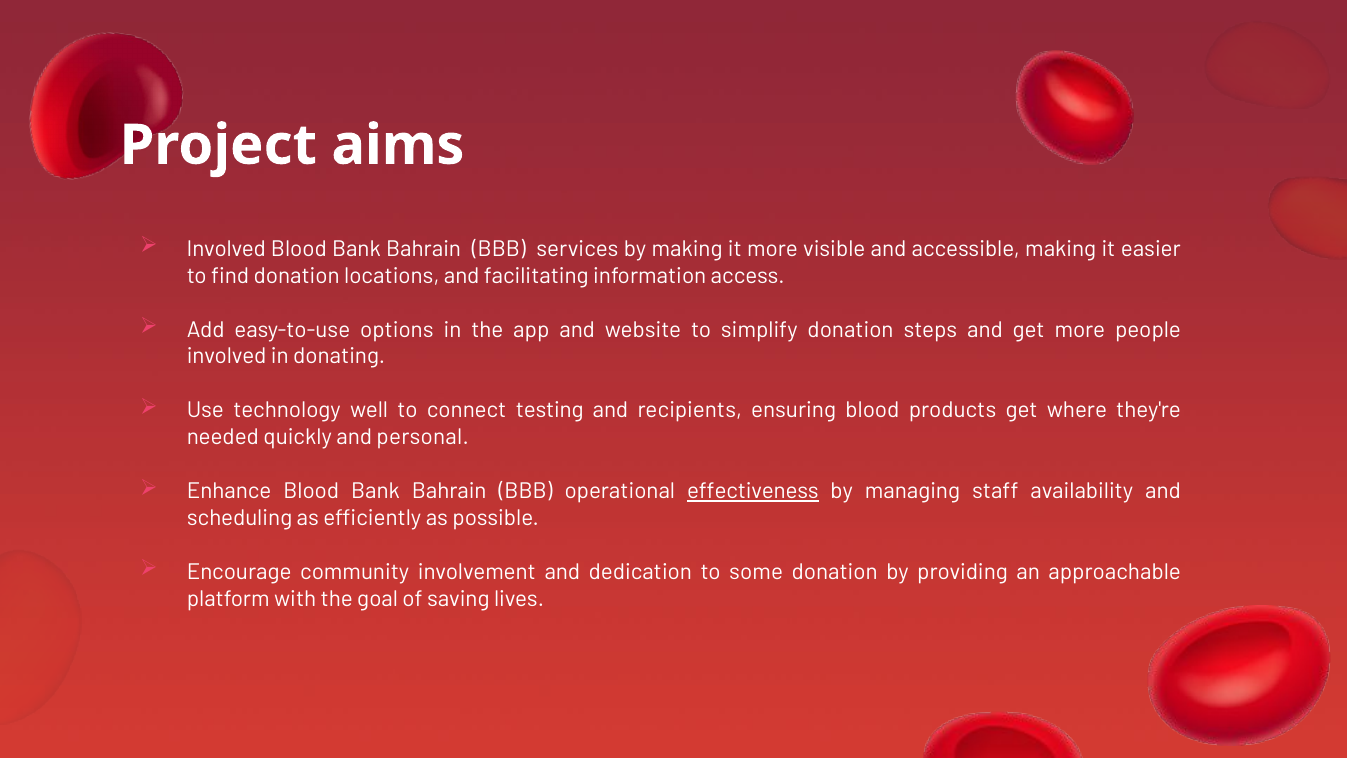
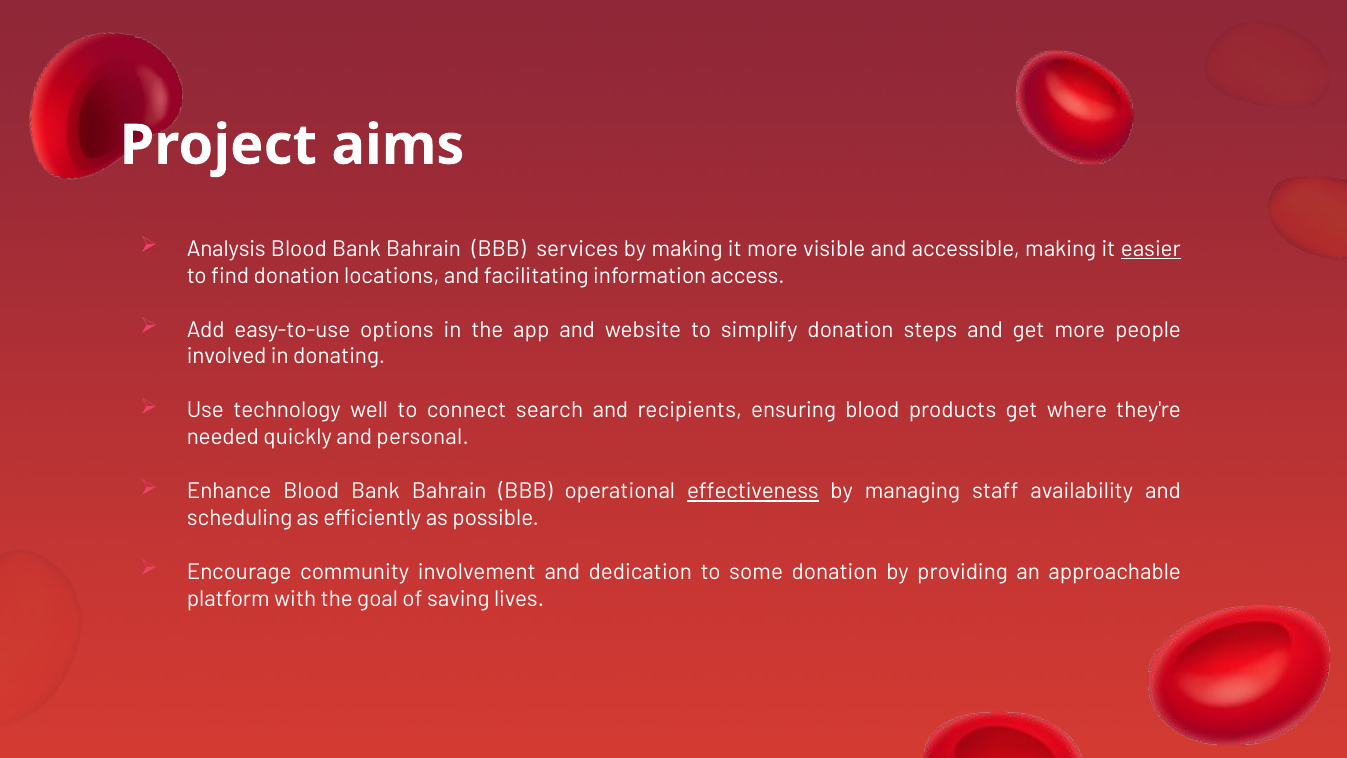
Involved: Involved -> Analysis (226, 249)
easier underline: none -> present (1151, 249)
testing: testing -> search (549, 410)
